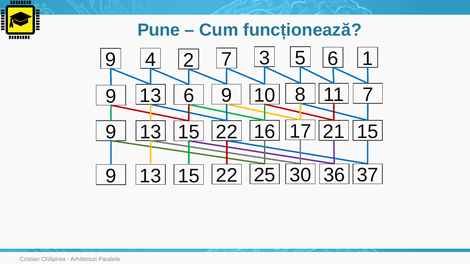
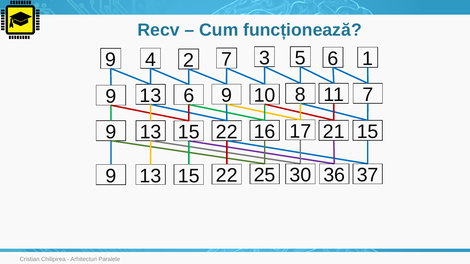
Pune: Pune -> Recv (159, 30)
